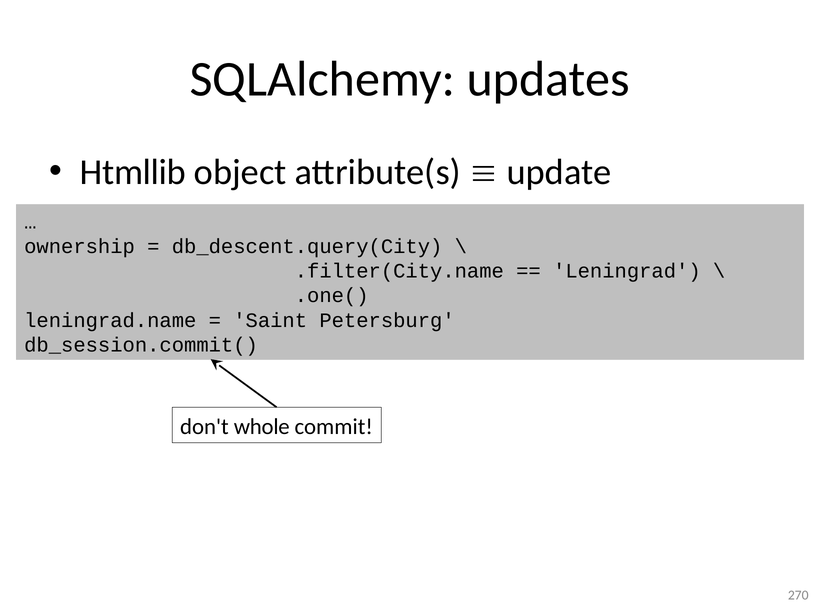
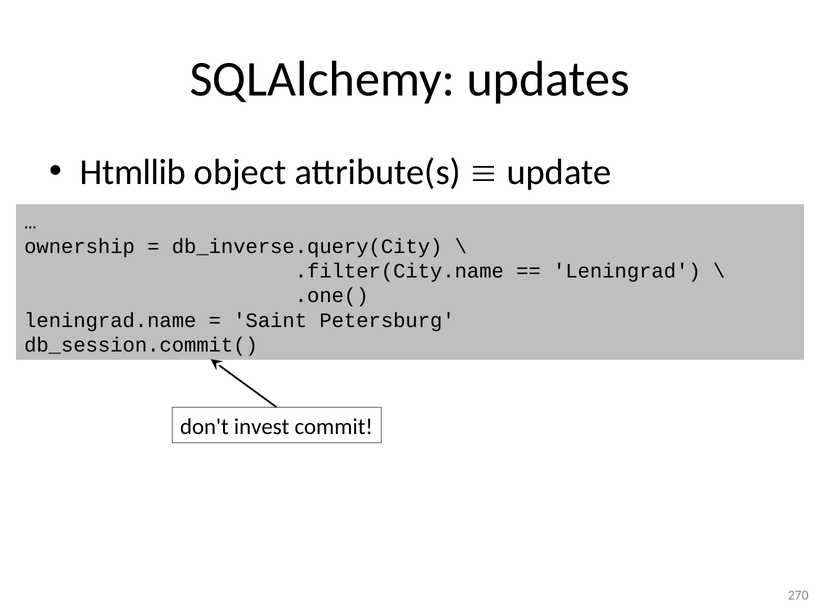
db_descent.query(City: db_descent.query(City -> db_inverse.query(City (307, 247)
whole: whole -> invest (262, 427)
